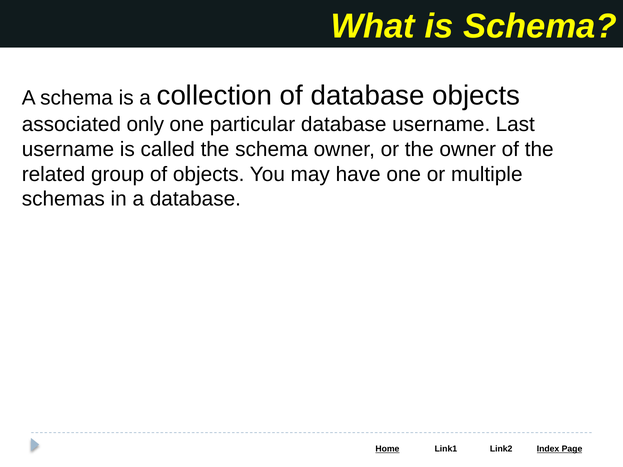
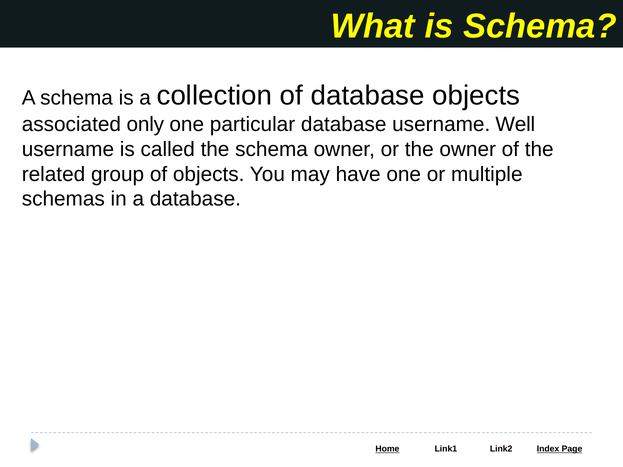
Last: Last -> Well (515, 124)
